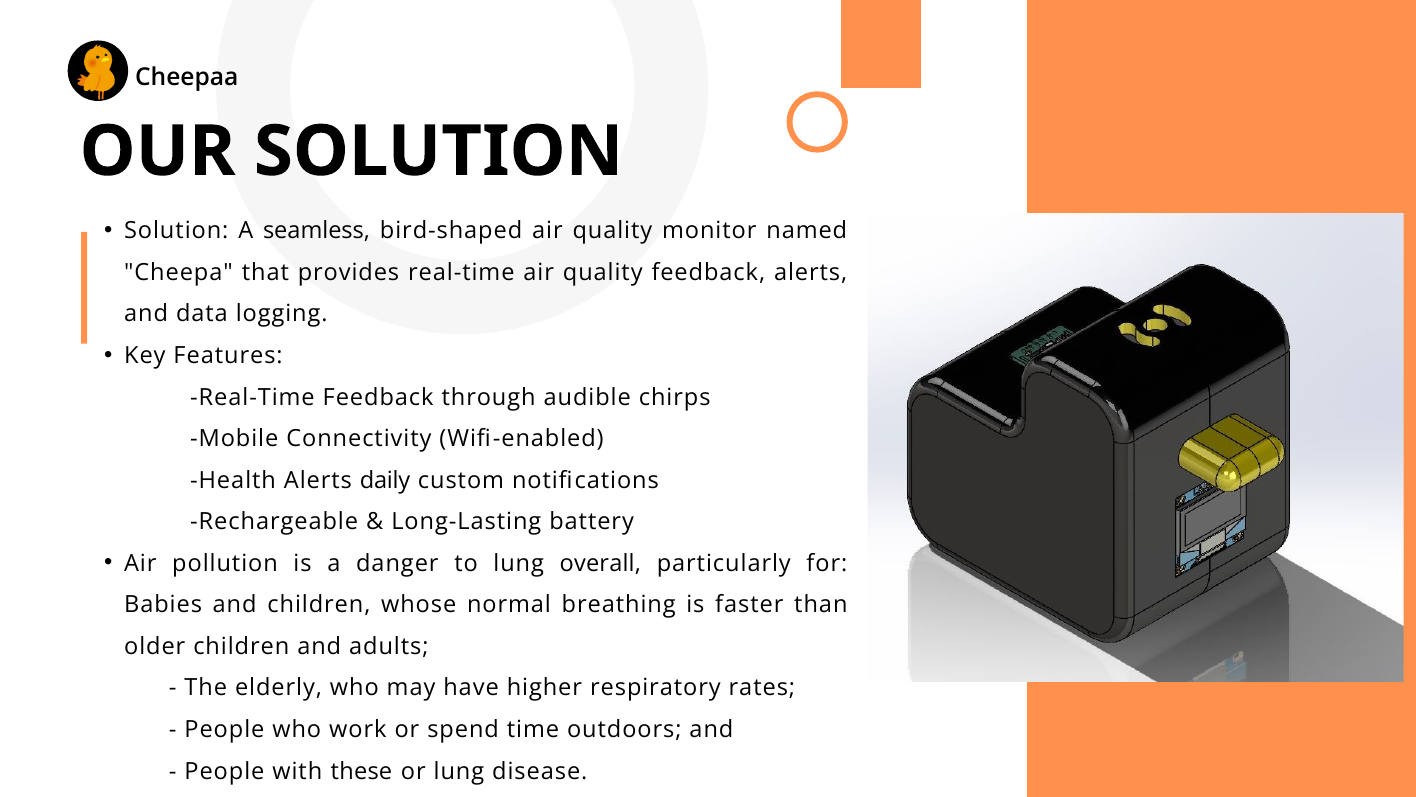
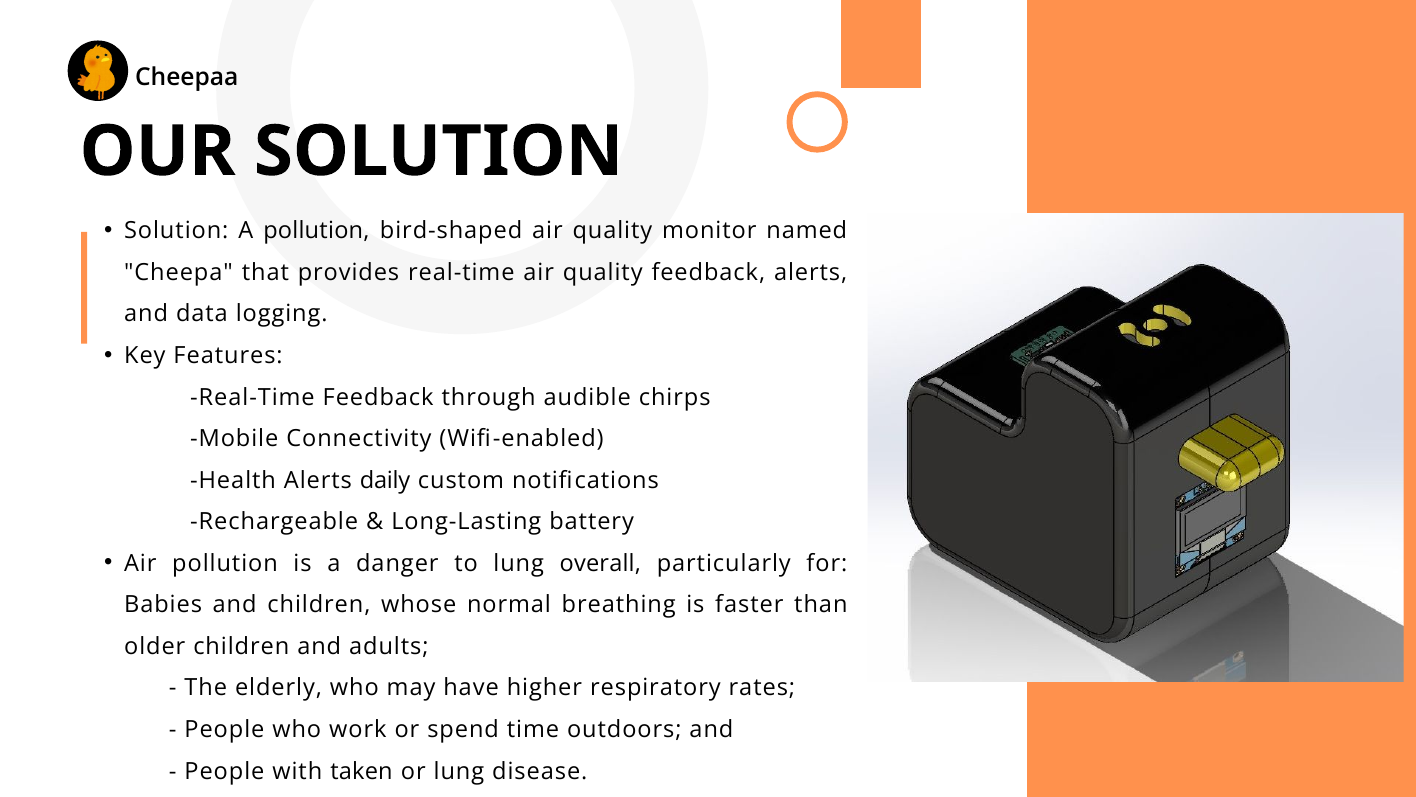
A seamless: seamless -> pollution (316, 231)
these: these -> taken (361, 771)
